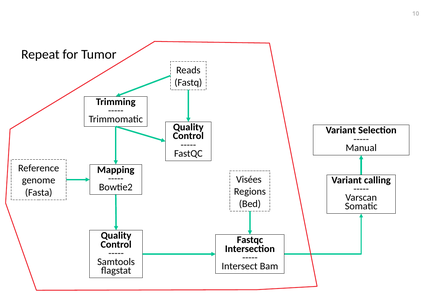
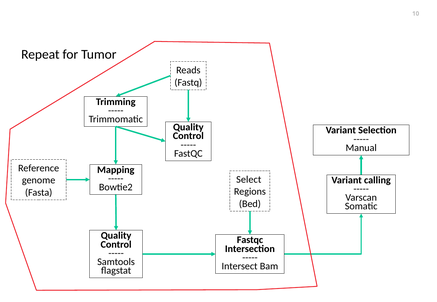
Visées: Visées -> Select (249, 180)
